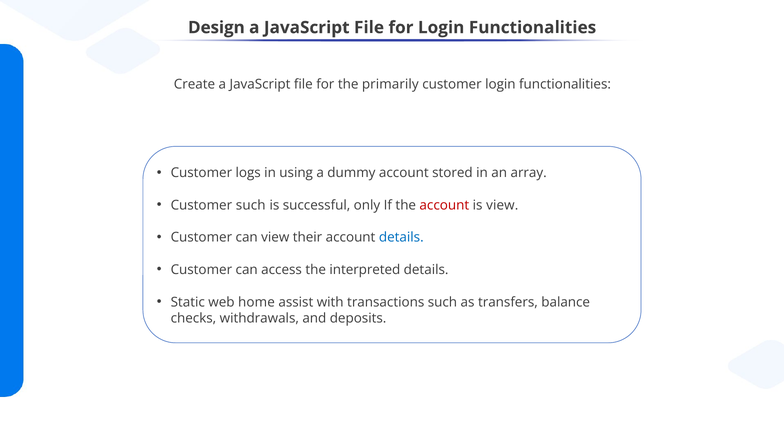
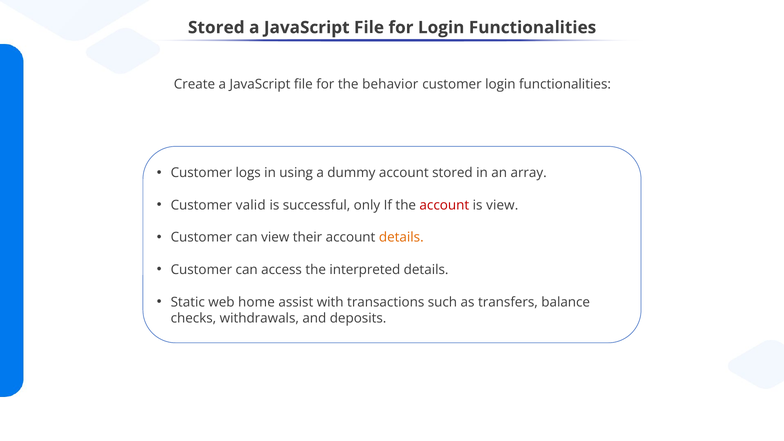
Design: Design -> Stored (216, 28)
primarily: primarily -> behavior (390, 84)
Customer such: such -> valid (251, 205)
details colour: blue -> orange (401, 237)
